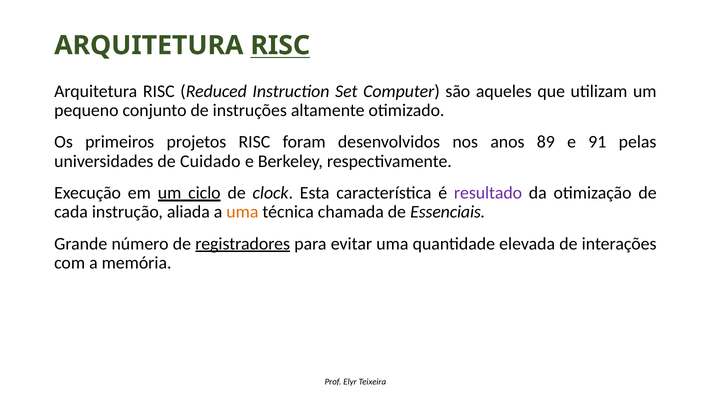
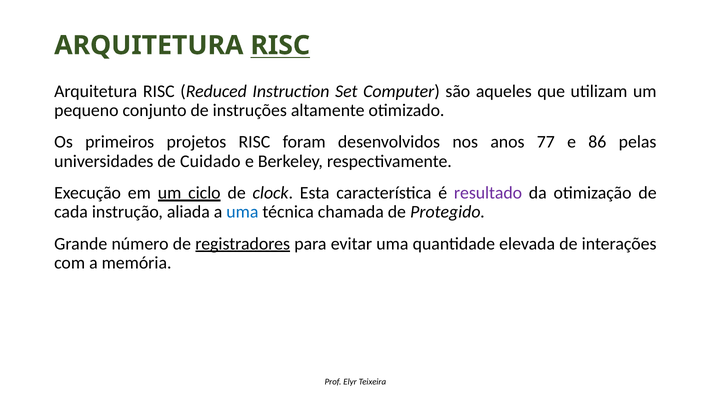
89: 89 -> 77 (546, 142)
91: 91 -> 86 (597, 142)
uma colour: orange -> blue (242, 212)
Essenciais: Essenciais -> Protegido (448, 212)
